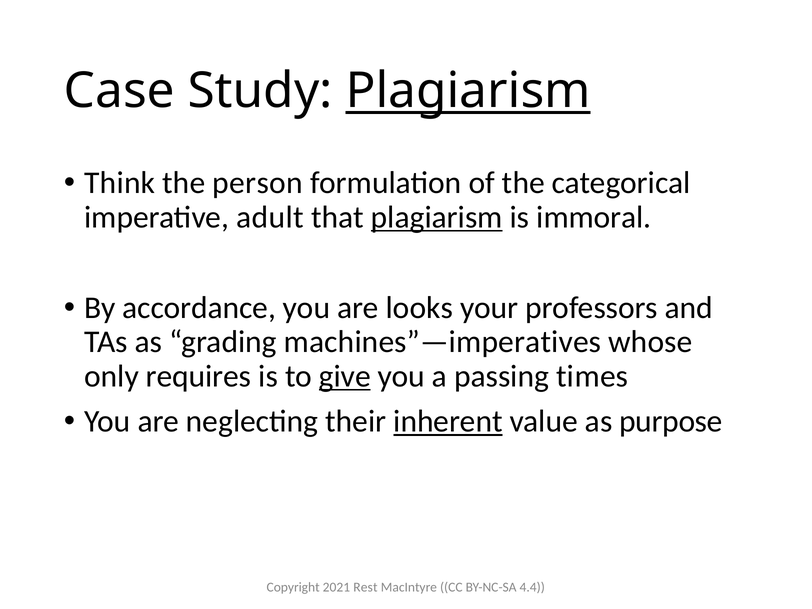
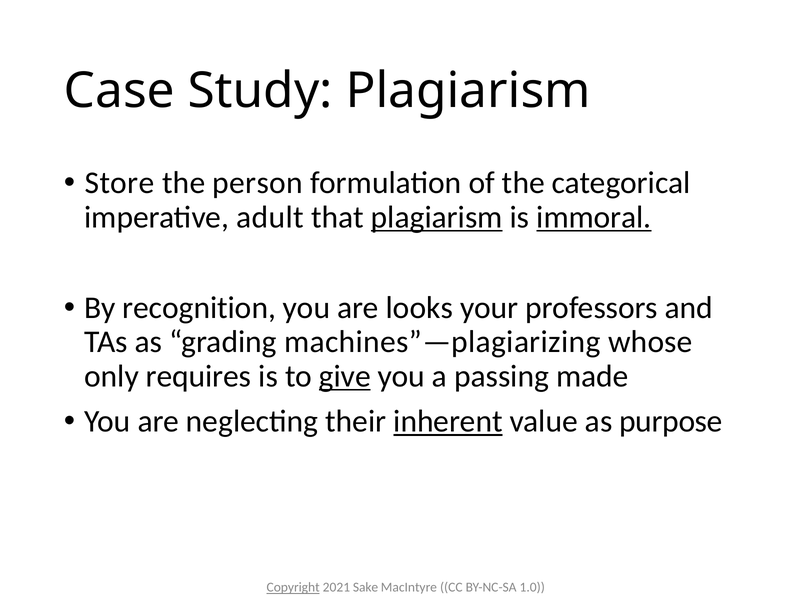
Plagiarism underline: present -> none (468, 91)
Think: Think -> Store (120, 183)
immoral underline: none -> present (594, 217)
accordance: accordance -> recognition (199, 308)
machines”—imperatives: machines”—imperatives -> machines”—plagiarizing (442, 342)
times: times -> made (592, 376)
Copyright underline: none -> present (293, 588)
Rest: Rest -> Sake (366, 588)
4.4: 4.4 -> 1.0 (532, 588)
